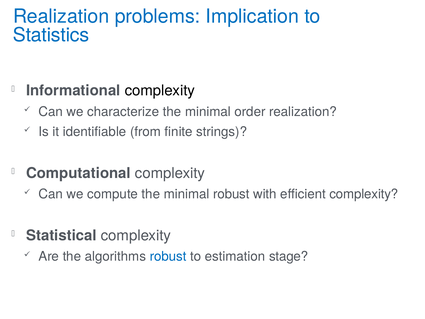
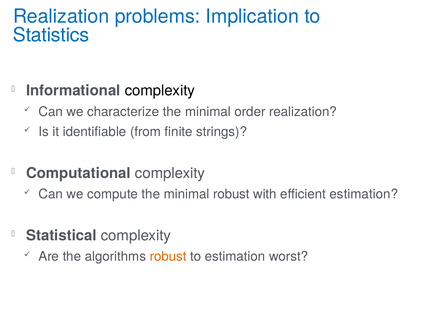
efficient complexity: complexity -> estimation (364, 194)
robust colour: blue -> orange (168, 256)
stage: stage -> worst (289, 256)
